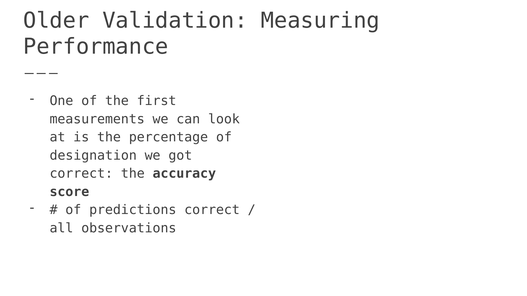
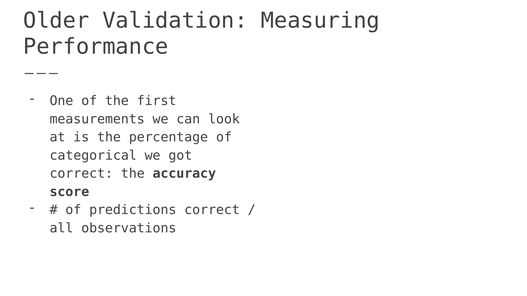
designation: designation -> categorical (93, 156)
